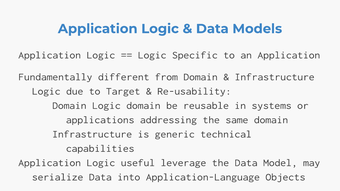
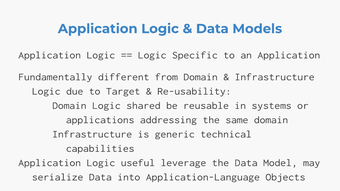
Logic domain: domain -> shared (143, 106)
